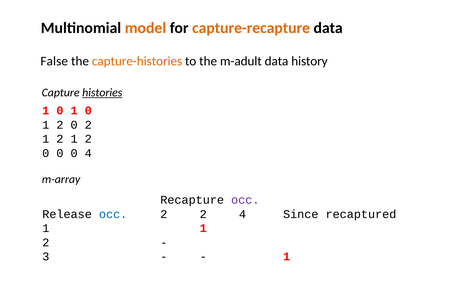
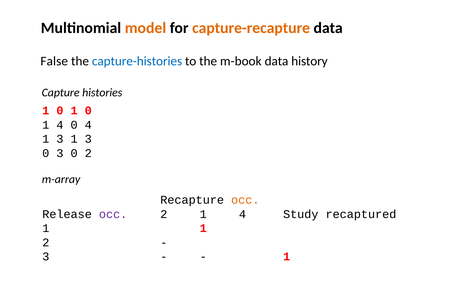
capture-histories colour: orange -> blue (137, 61)
m-adult: m-adult -> m-book (241, 61)
histories underline: present -> none (102, 92)
2: 2 -> 4 (60, 125)
0 2: 2 -> 4 (88, 125)
2: 2 -> 3 (60, 139)
2: 2 -> 3 (88, 139)
0: 0 -> 3 (60, 153)
0 4: 4 -> 2 (88, 153)
occ colour: purple -> orange (245, 200)
occ colour: blue -> purple (113, 214)
2 2: 2 -> 1 (203, 214)
Since: Since -> Study (301, 214)
